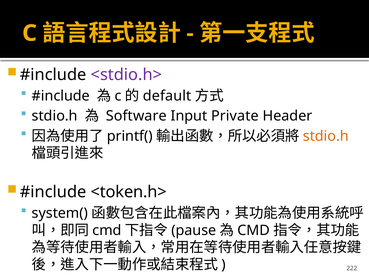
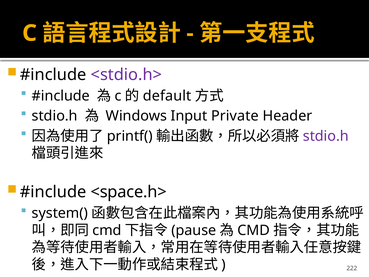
Software: Software -> Windows (136, 116)
stdio.h colour: orange -> purple (326, 136)
<token.h>: <token.h> -> <space.h> (129, 192)
